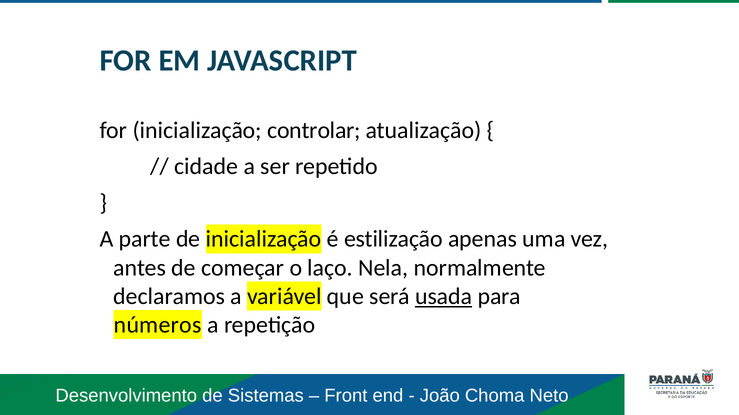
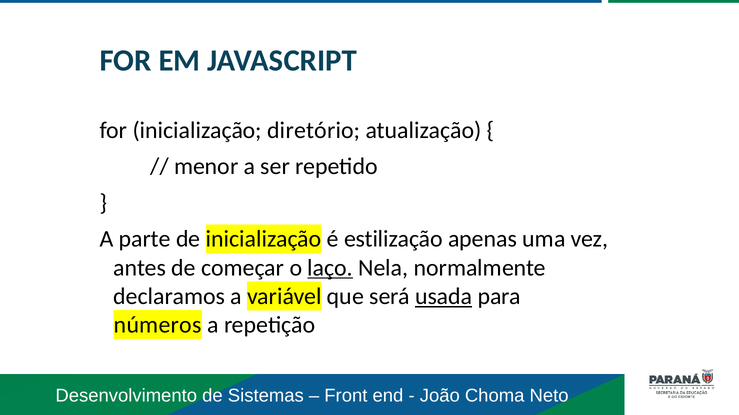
controlar: controlar -> diretório (314, 130)
cidade: cidade -> menor (206, 167)
laço underline: none -> present (330, 268)
